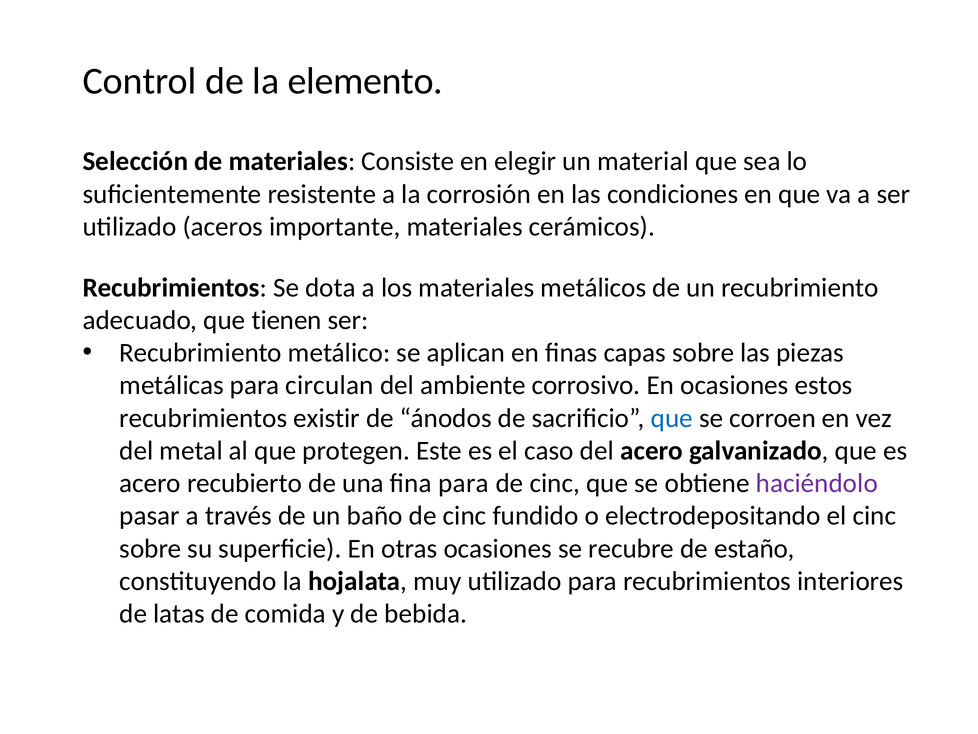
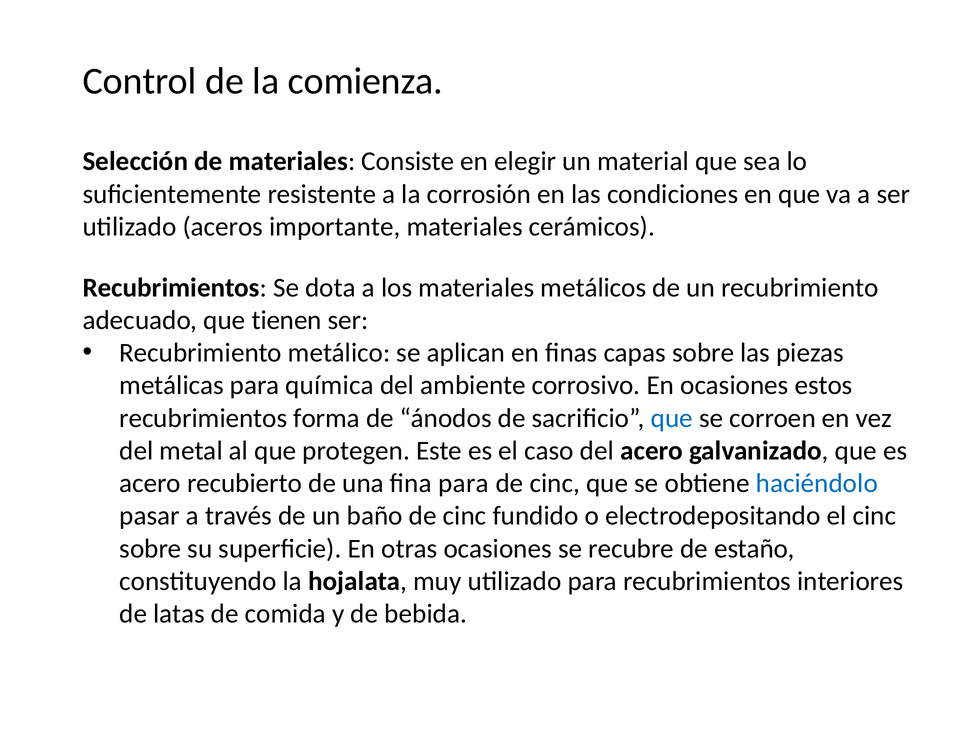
elemento: elemento -> comienza (365, 81)
circulan: circulan -> química (330, 385)
existir: existir -> forma (327, 418)
haciéndolo colour: purple -> blue (817, 483)
